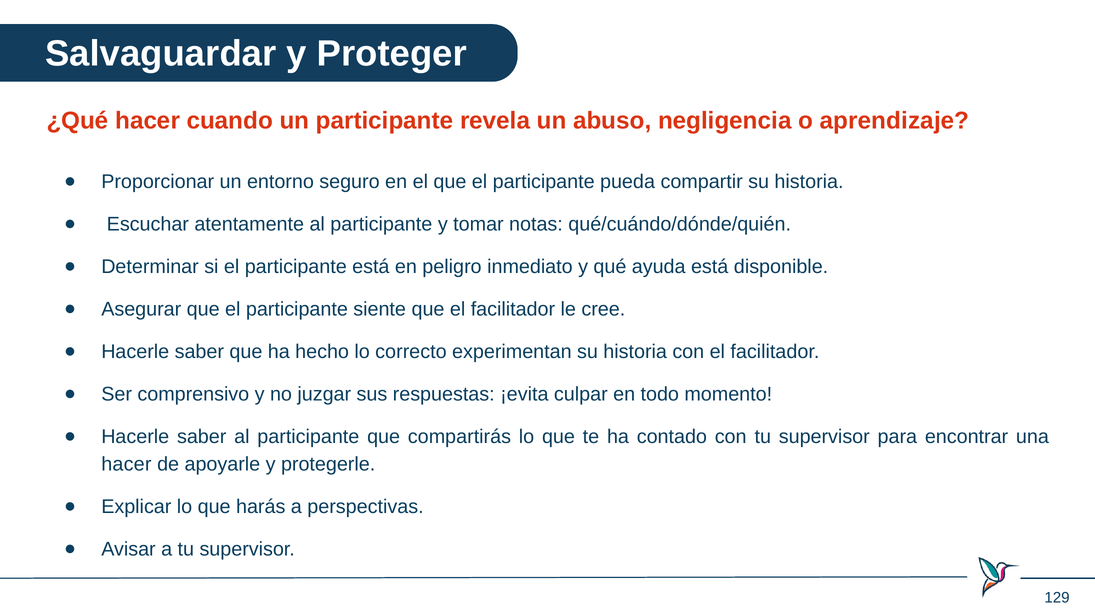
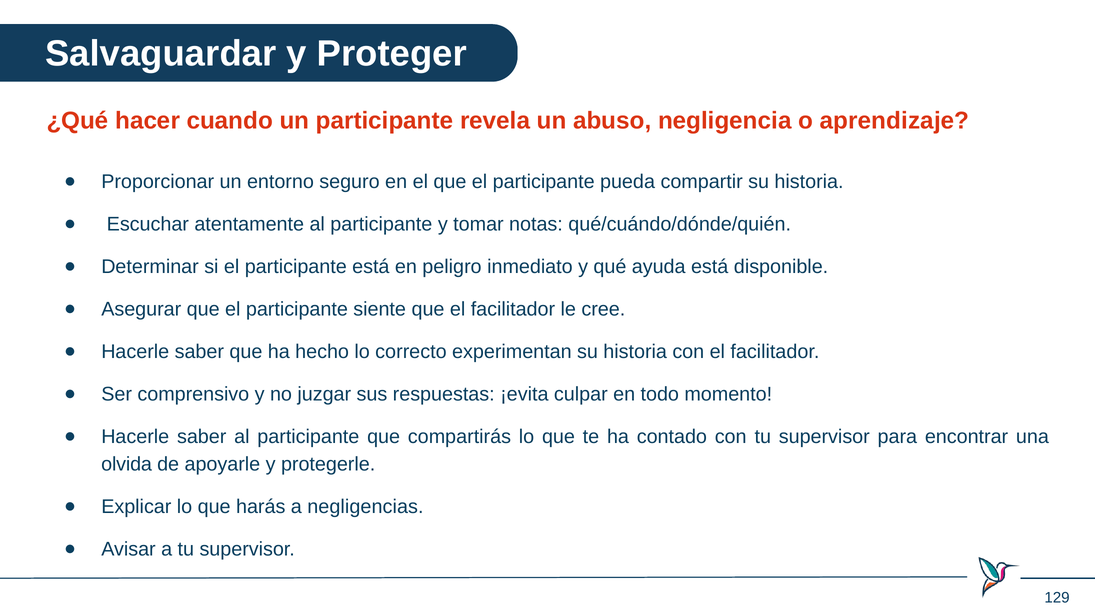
hacer: hacer -> olvida (127, 464)
perspectivas: perspectivas -> negligencias (365, 507)
